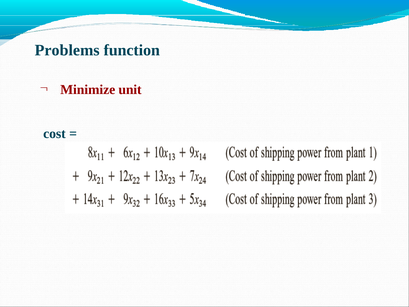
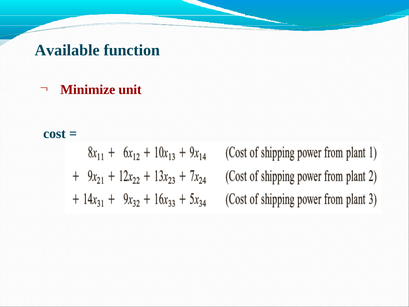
Problems: Problems -> Available (67, 50)
